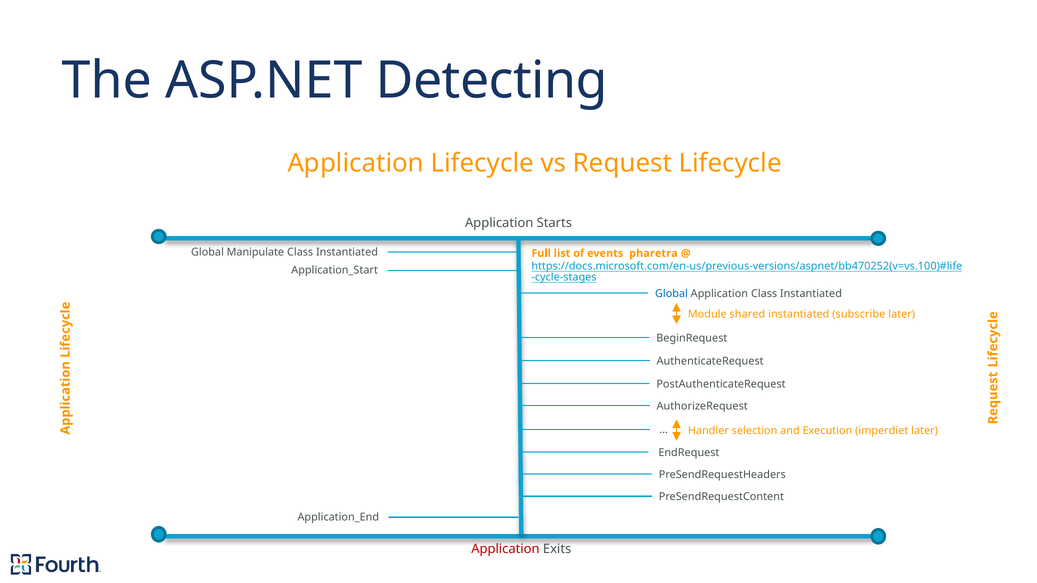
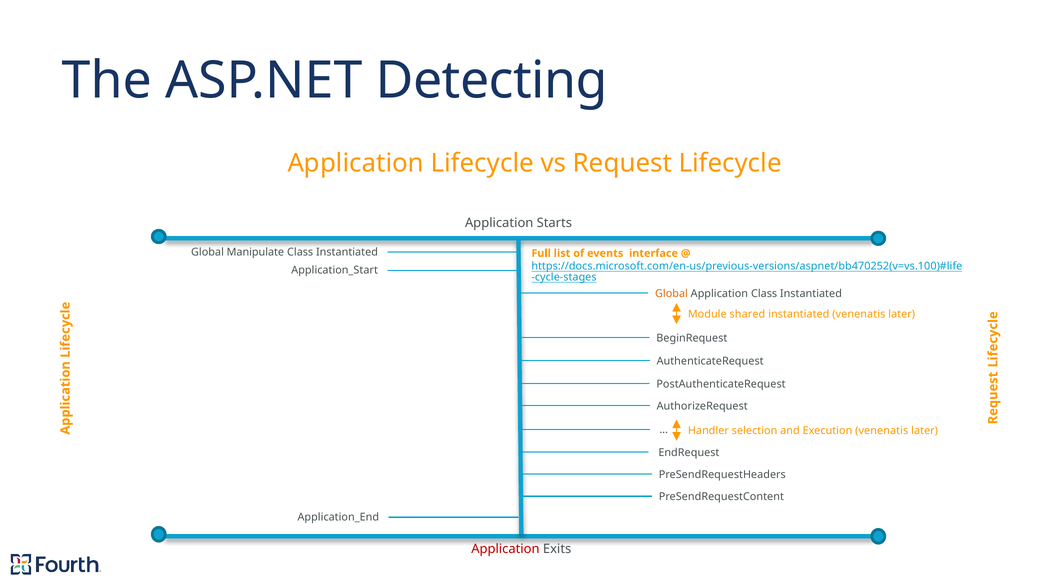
pharetra: pharetra -> interface (653, 253)
Global colour: blue -> orange (671, 294)
instantiated subscribe: subscribe -> venenatis (859, 314)
Execution imperdiet: imperdiet -> venenatis (882, 431)
